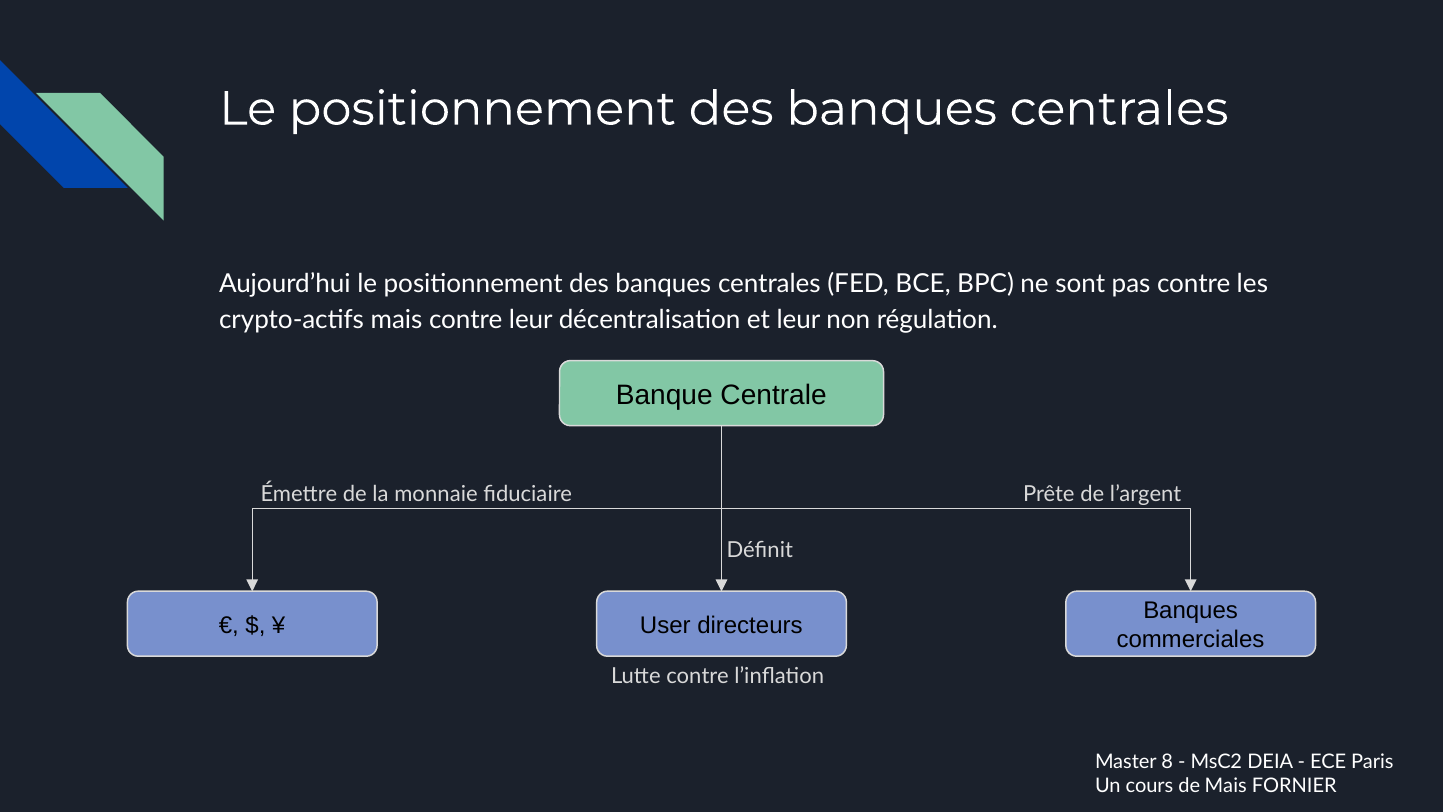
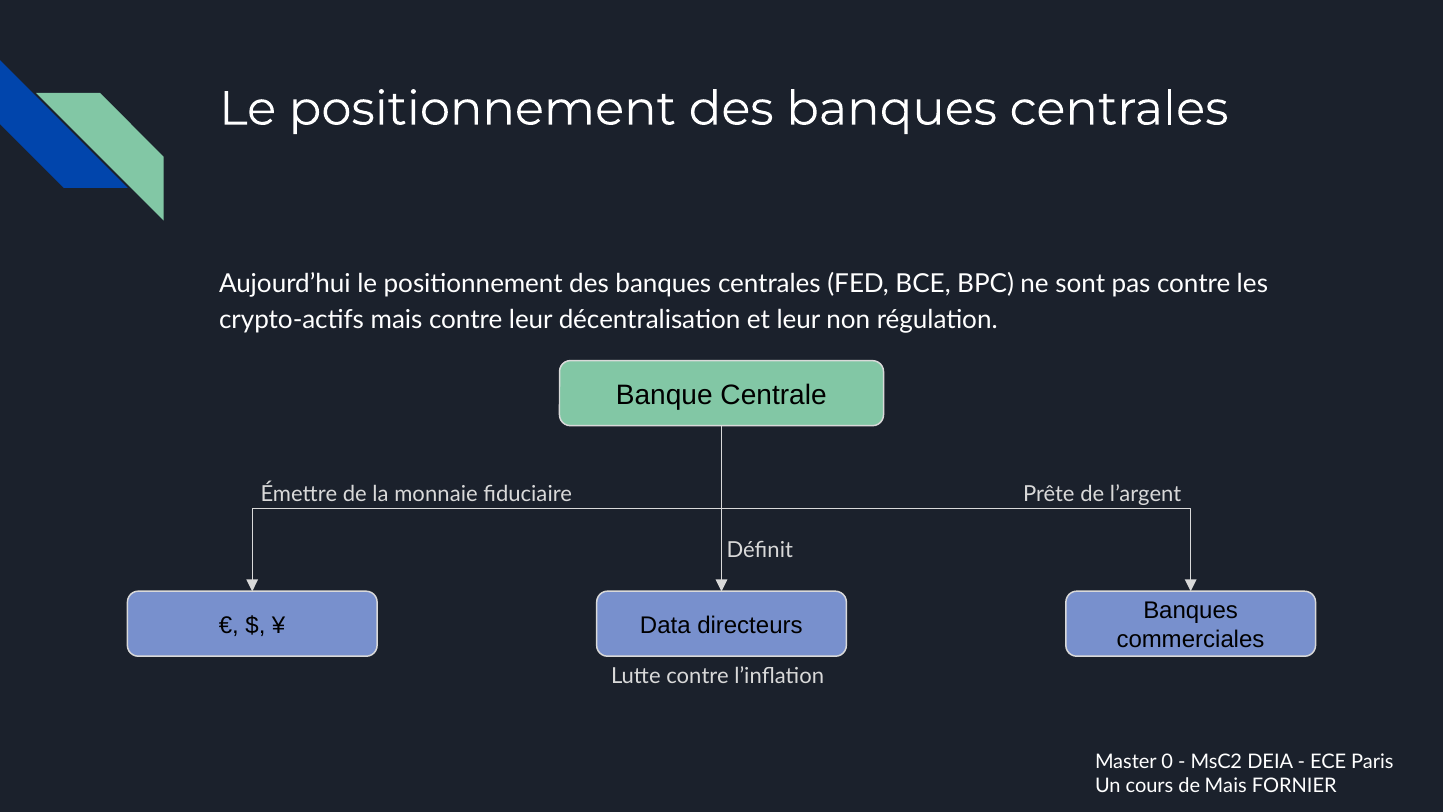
User: User -> Data (665, 625)
8: 8 -> 0 (1167, 762)
